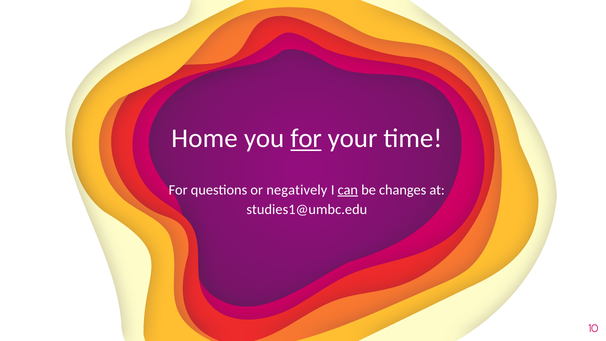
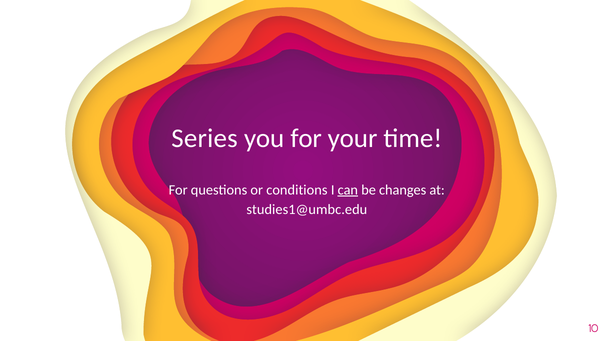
Home: Home -> Series (205, 139)
for underline: present -> none (306, 139)
negatively: negatively -> conditions (297, 190)
